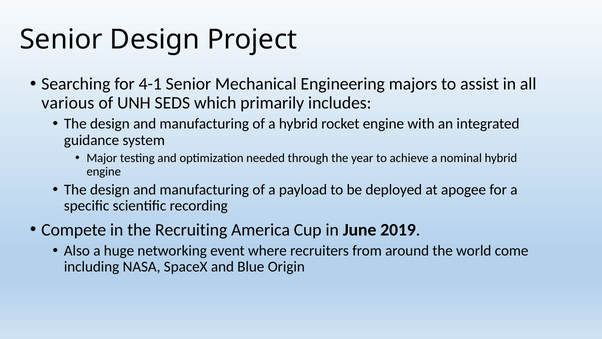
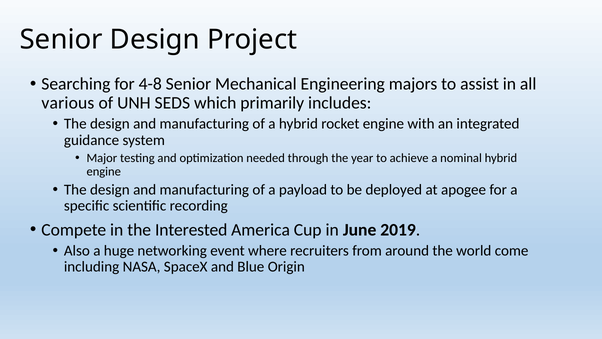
4-1: 4-1 -> 4-8 (150, 84)
Recruiting: Recruiting -> Interested (191, 230)
